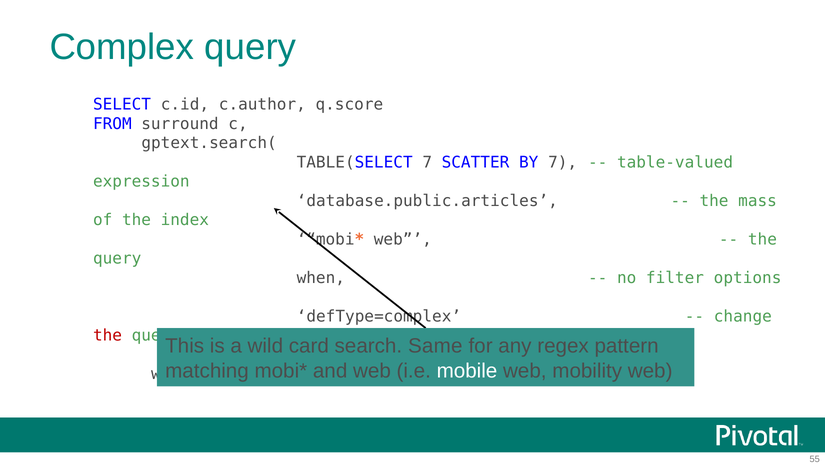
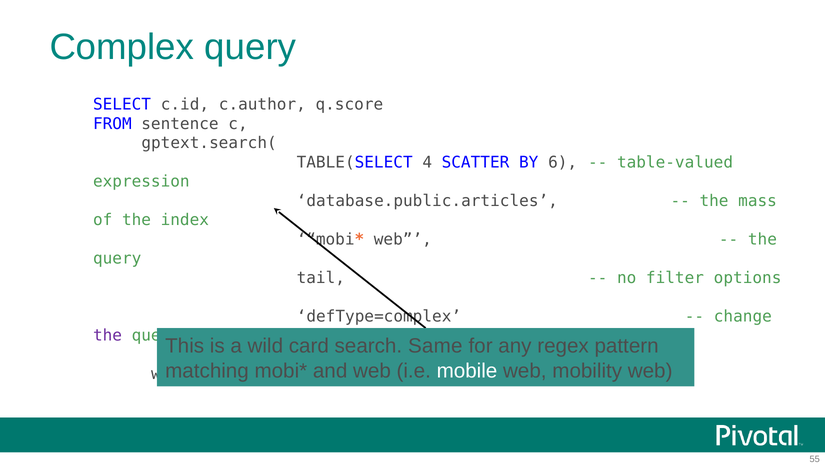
surround: surround -> sentence (180, 124)
TABLE(SELECT 7: 7 -> 4 (427, 162)
BY 7: 7 -> 6 (563, 162)
when: when -> tail (321, 278)
the colour: red -> purple (107, 336)
